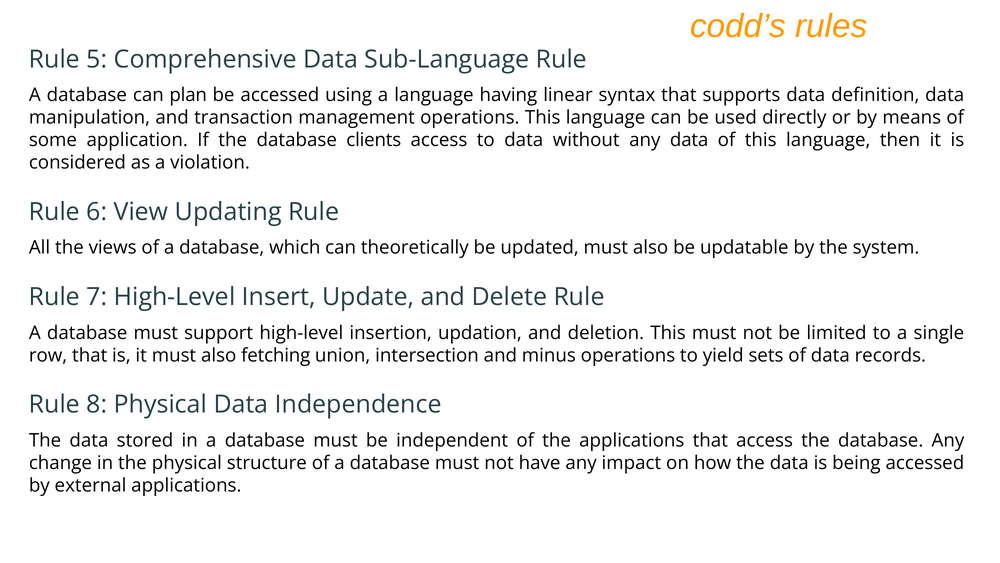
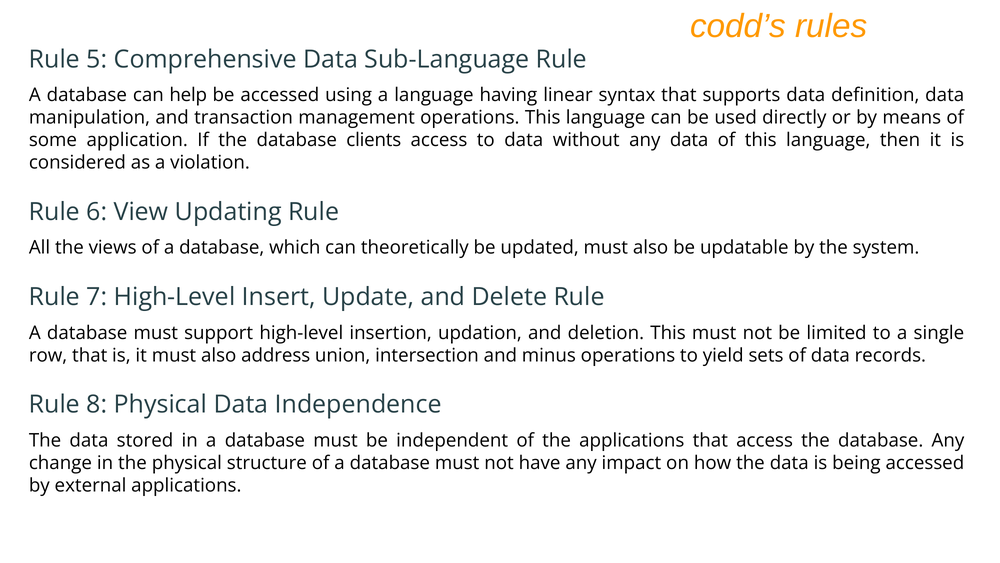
plan: plan -> help (188, 95)
fetching: fetching -> address (276, 355)
